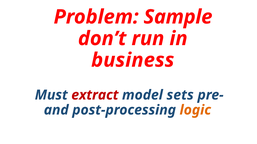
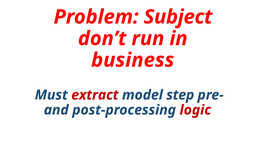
Sample: Sample -> Subject (178, 17)
sets: sets -> step (180, 95)
logic colour: orange -> red (195, 110)
